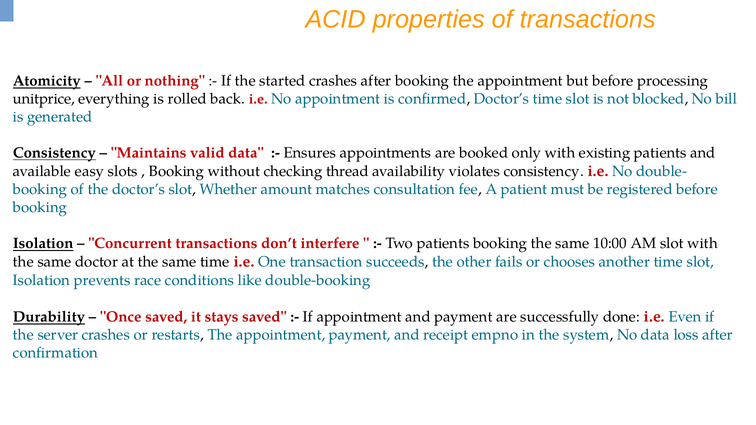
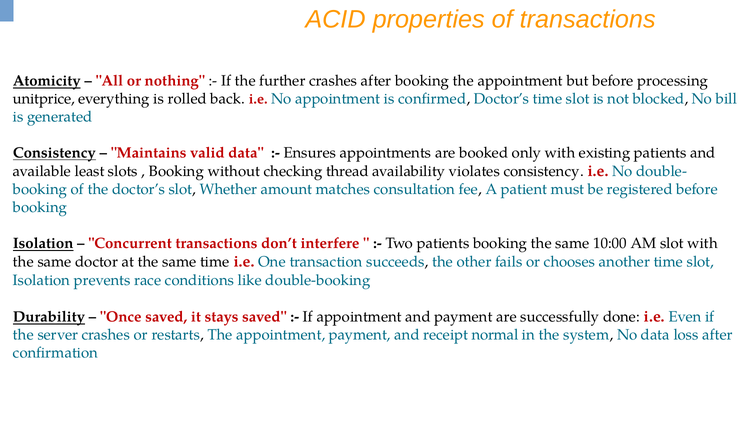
started: started -> further (282, 81)
easy: easy -> least (90, 171)
empno: empno -> normal (495, 335)
